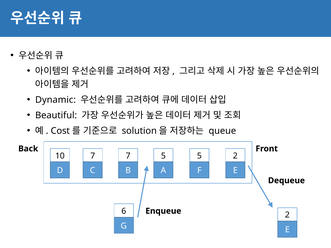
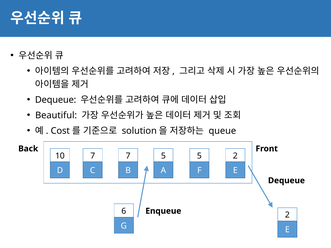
Dynamic: Dynamic -> Dequeue (56, 100)
